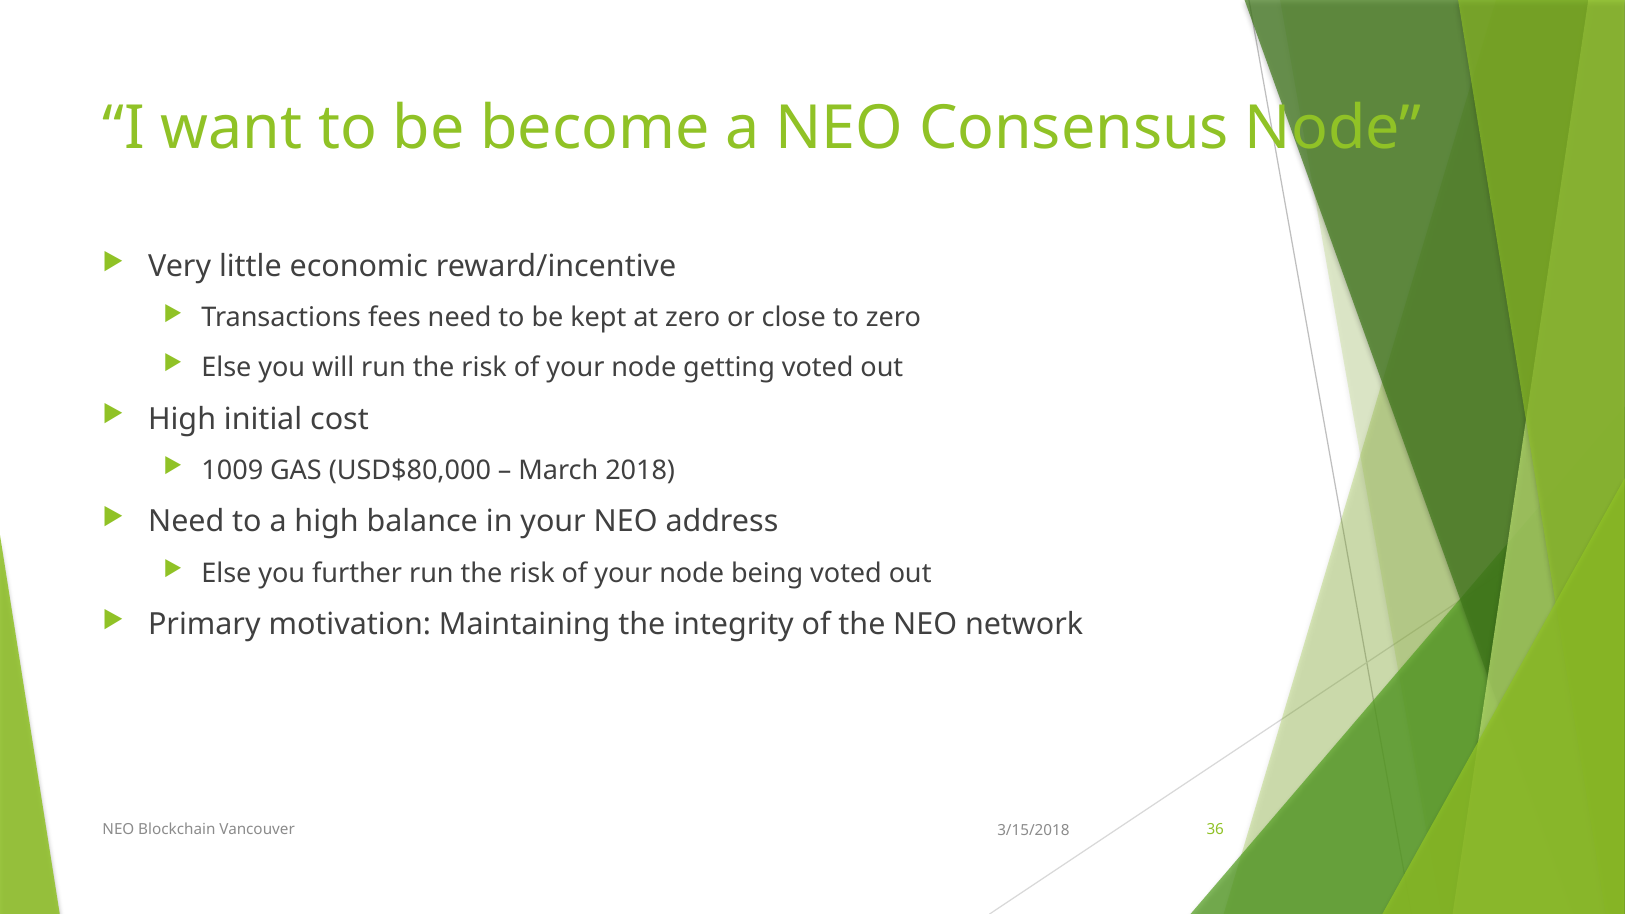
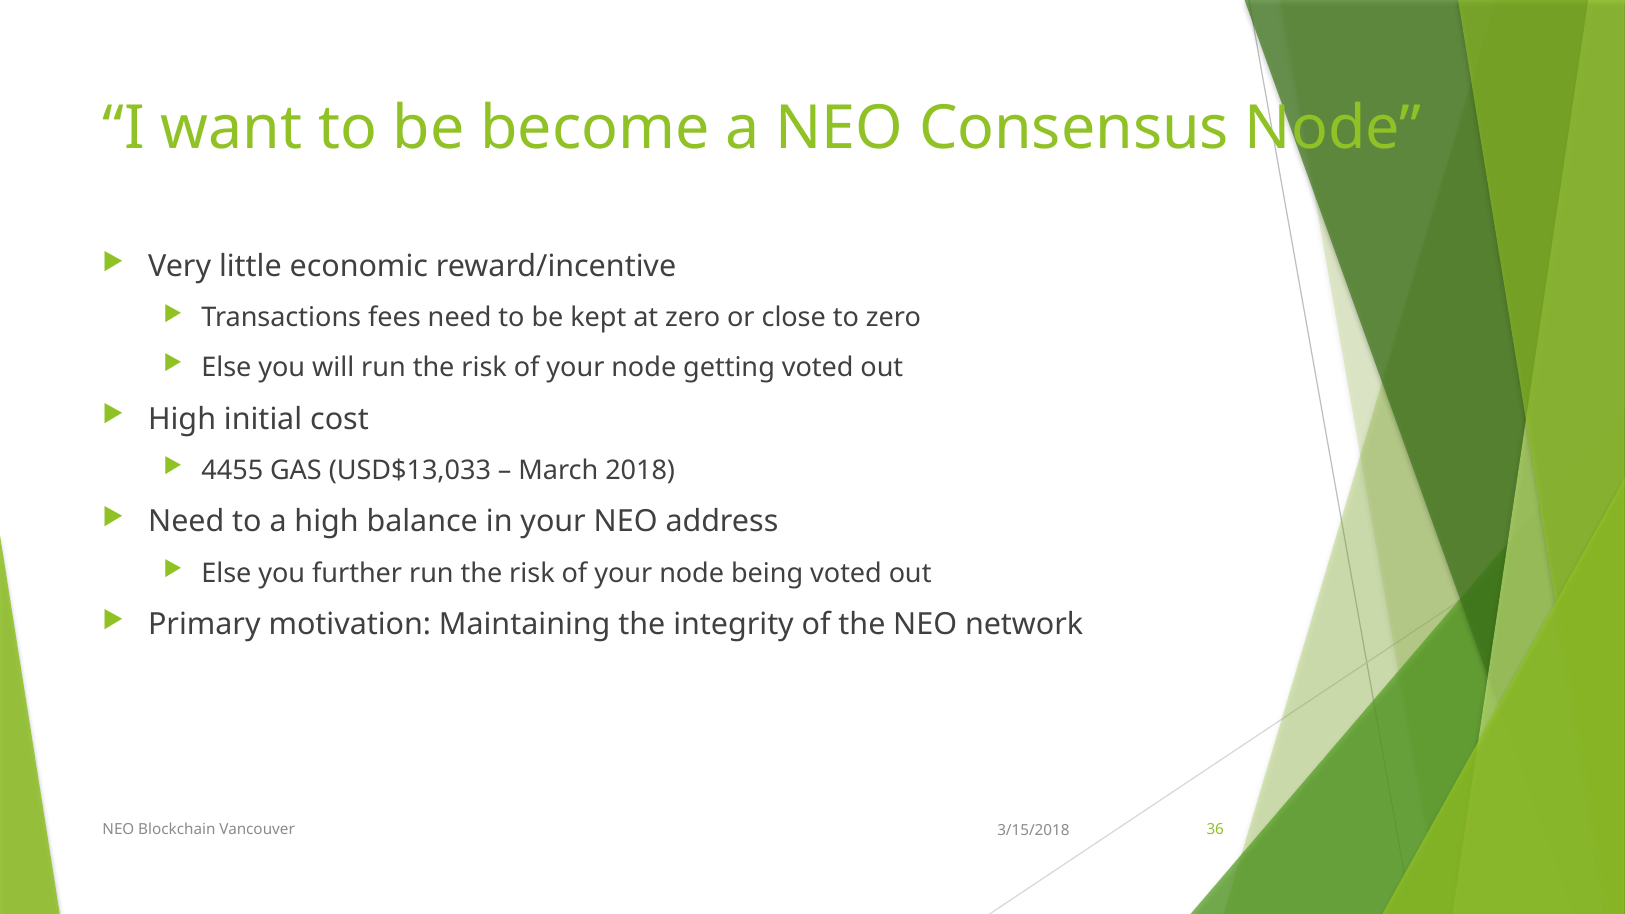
1009: 1009 -> 4455 (232, 470)
USD$80,000: USD$80,000 -> USD$13,033 (410, 470)
